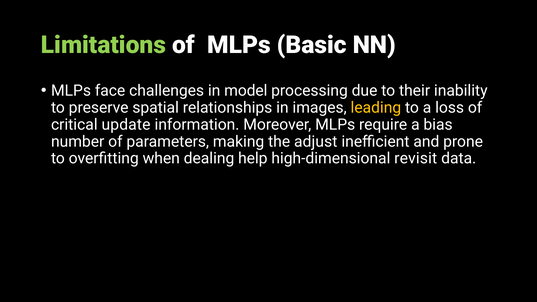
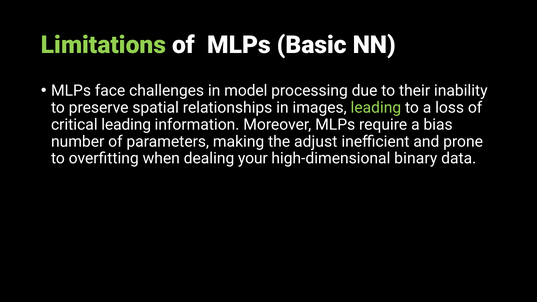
leading colour: yellow -> light green (376, 108)
critical update: update -> leading (126, 125)
help: help -> your (253, 158)
revisit: revisit -> binary (416, 158)
